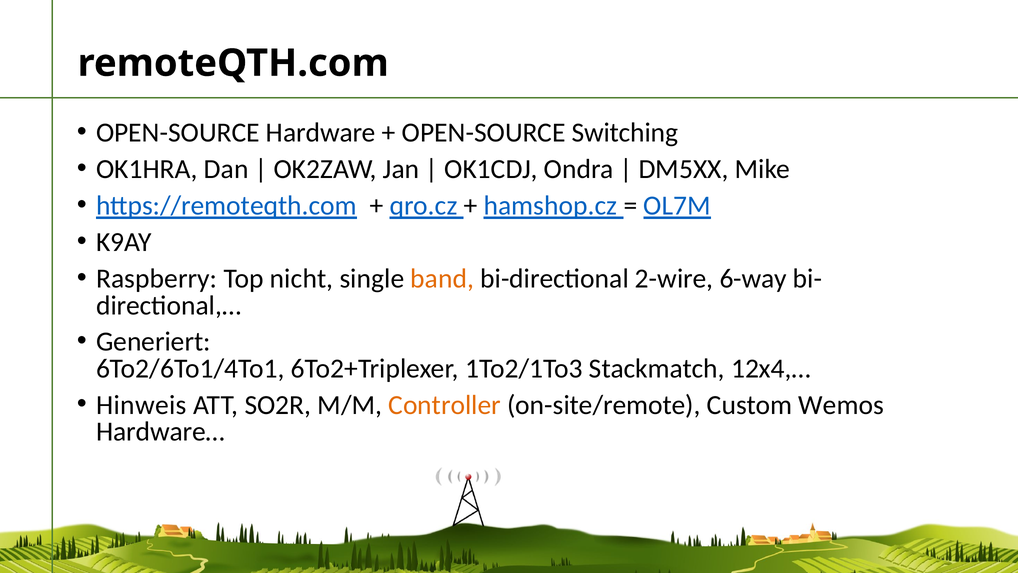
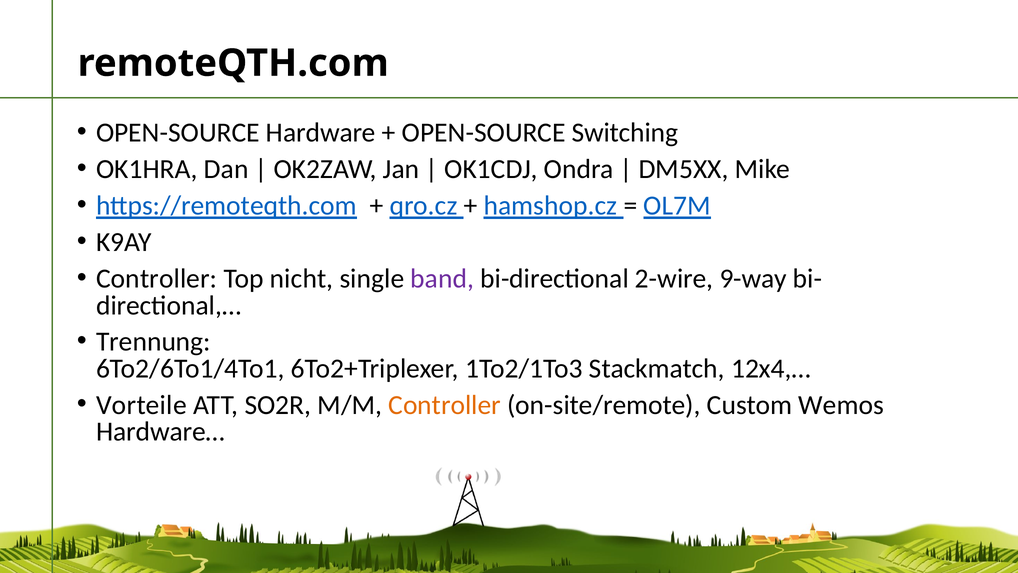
Raspberry: Raspberry -> Controller (157, 278)
band colour: orange -> purple (442, 278)
6-way: 6-way -> 9-way (753, 278)
Generiert: Generiert -> Trennung (153, 342)
Hinweis: Hinweis -> Vorteile (141, 405)
